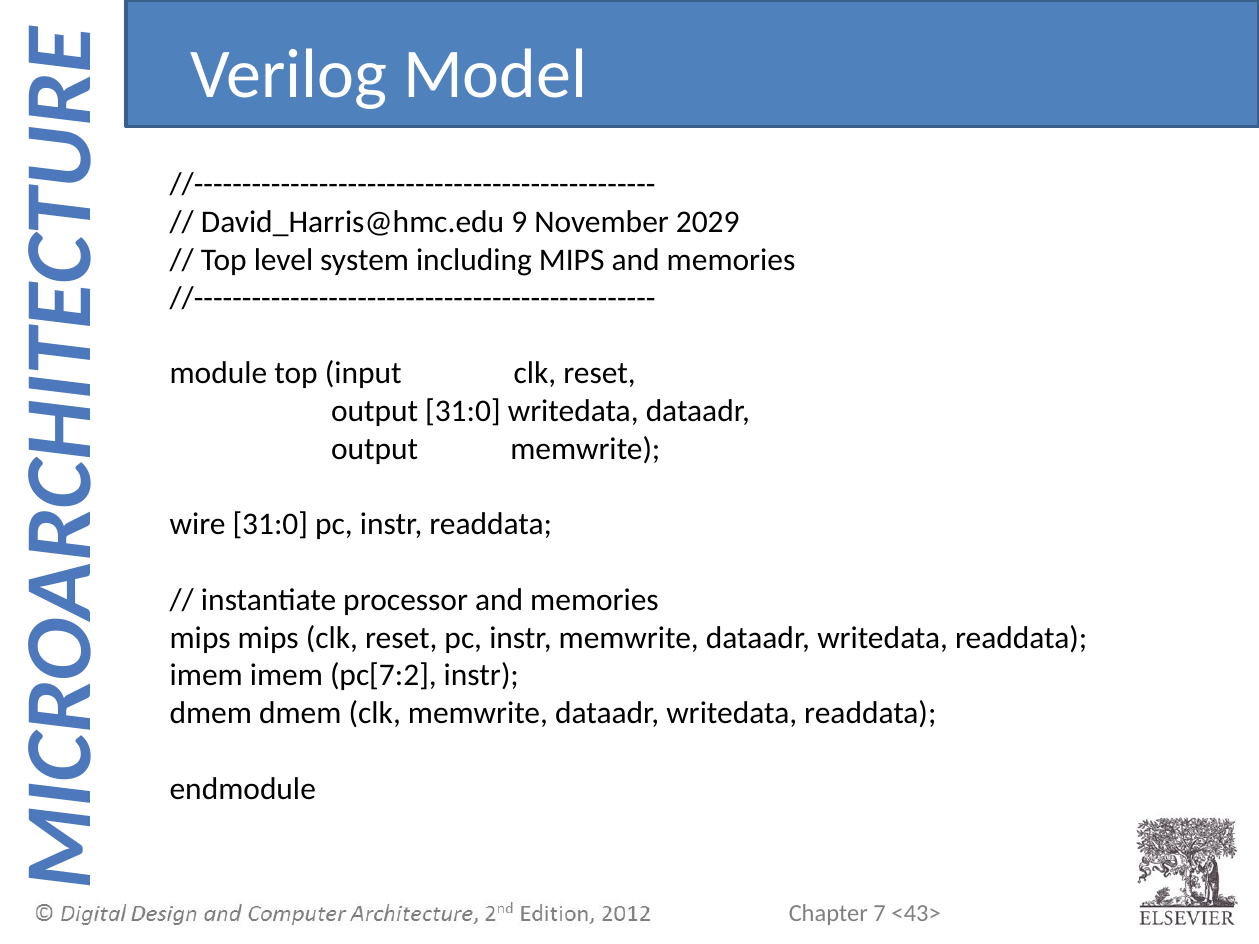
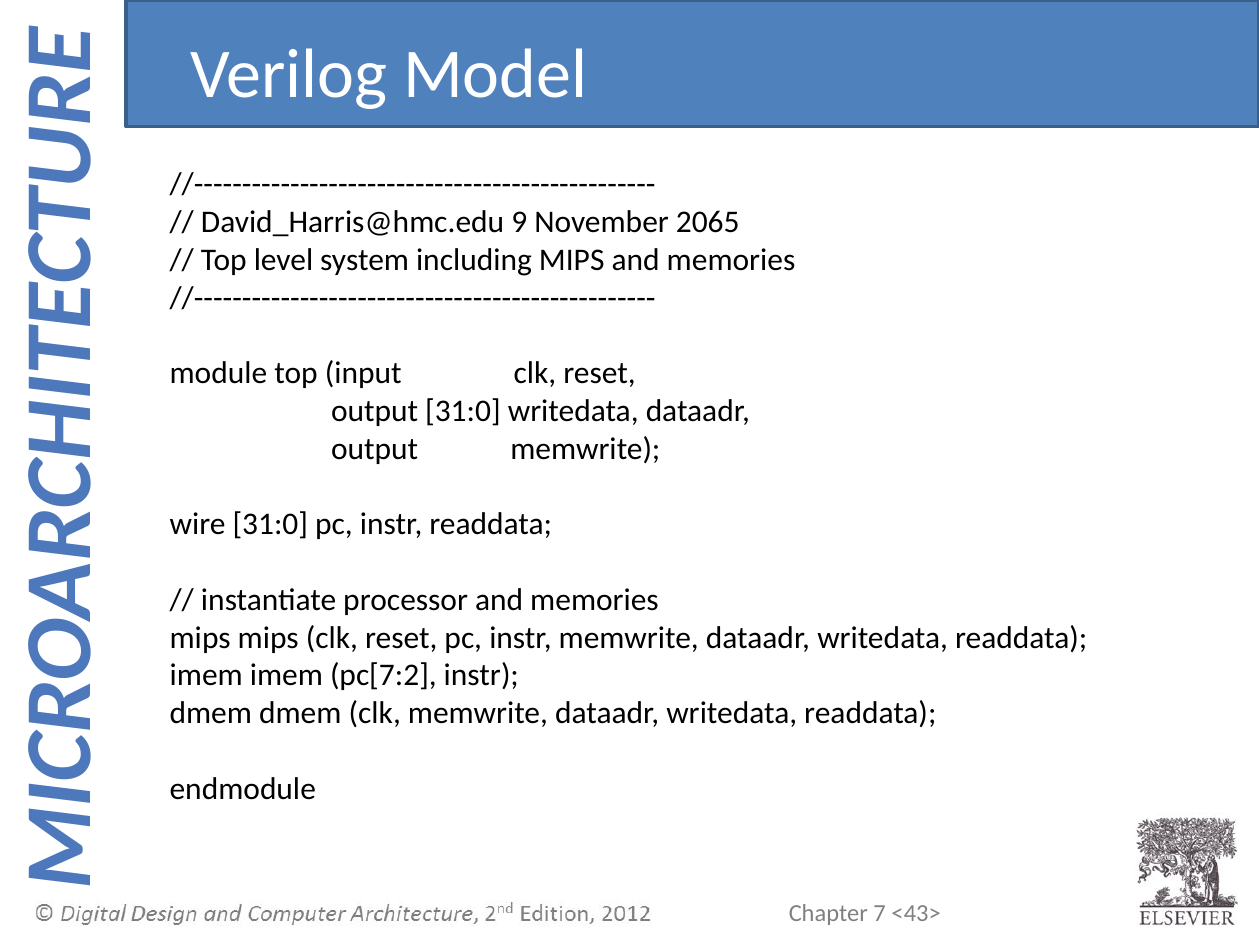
2029: 2029 -> 2065 (708, 222)
